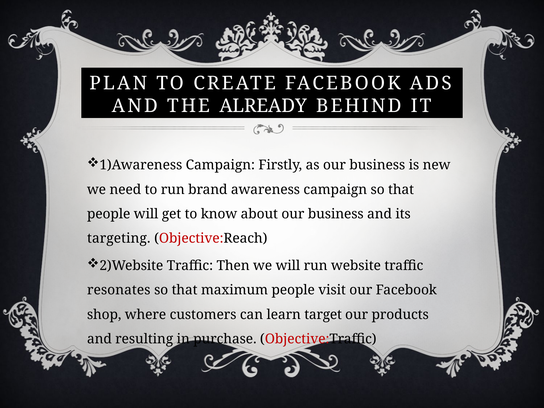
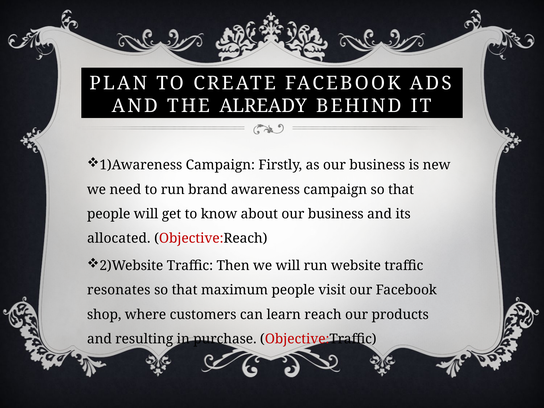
targeting: targeting -> allocated (119, 238)
target: target -> reach (323, 315)
